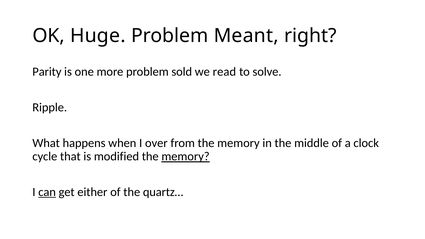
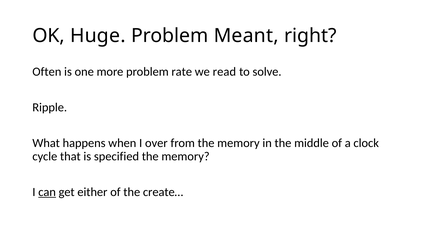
Parity: Parity -> Often (47, 72)
sold: sold -> rate (182, 72)
modified: modified -> specified (116, 157)
memory underline: present -> none (186, 157)
quartz…: quartz… -> create… (163, 192)
